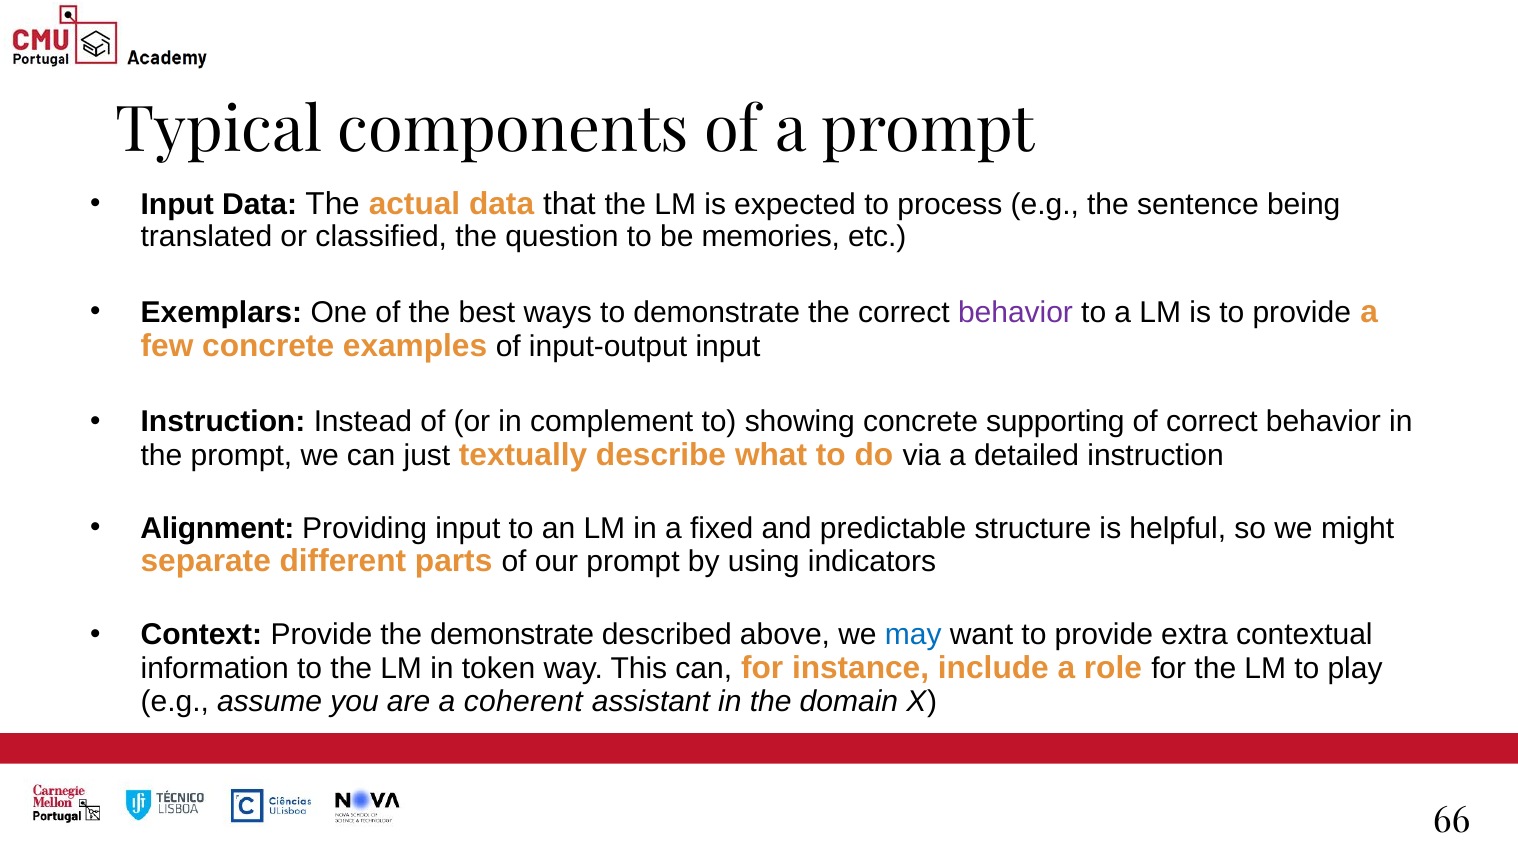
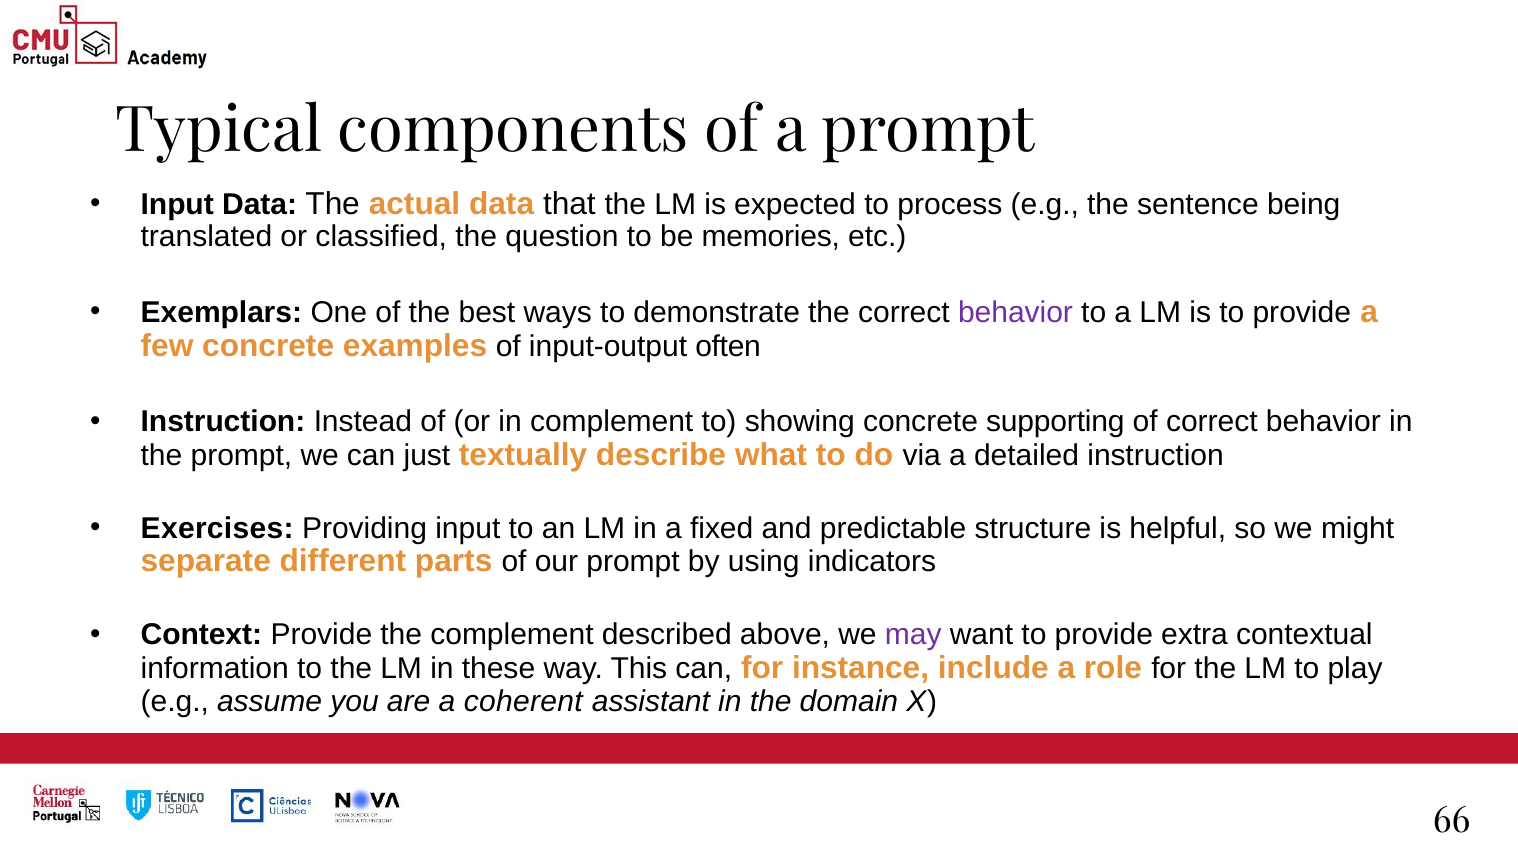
input-output input: input -> often (728, 347)
Alignment: Alignment -> Exercises (217, 528)
the demonstrate: demonstrate -> complement (512, 635)
may colour: blue -> purple (913, 635)
token: token -> these (499, 669)
